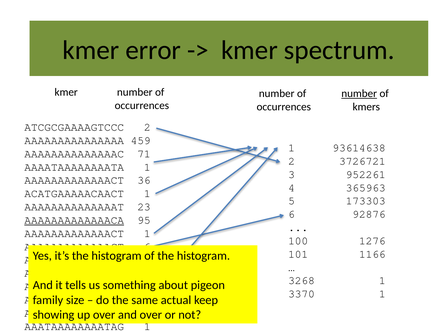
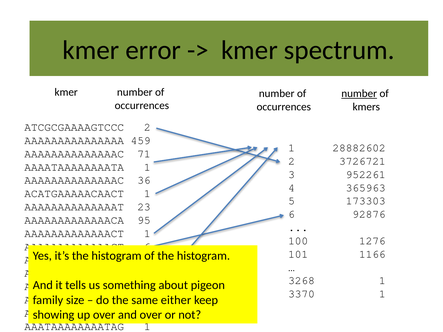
93614638: 93614638 -> 28882602 (359, 148)
AAAAAAAAAAAAACT: AAAAAAAAAAAAACT -> AAAAAAAAAAAAAAC (74, 180)
AAAAAAAAAAAAACA underline: present -> none (74, 220)
actual: actual -> either (176, 300)
